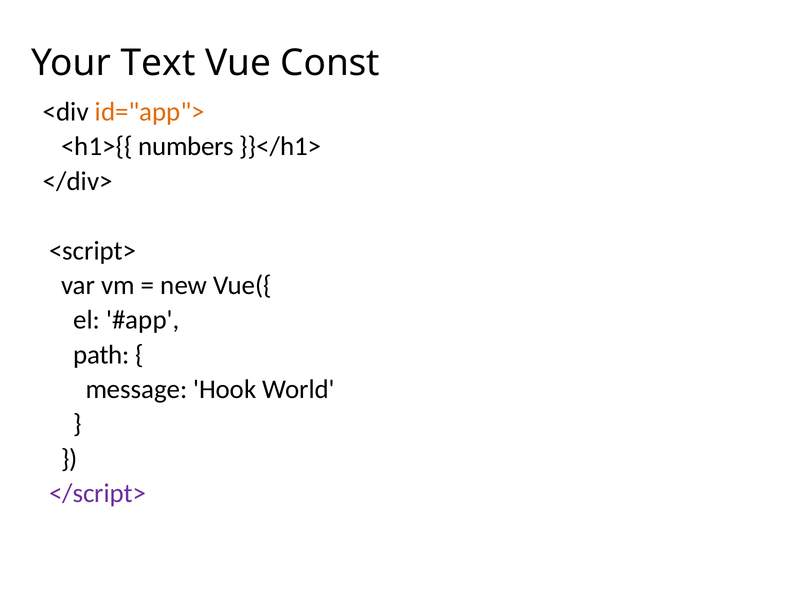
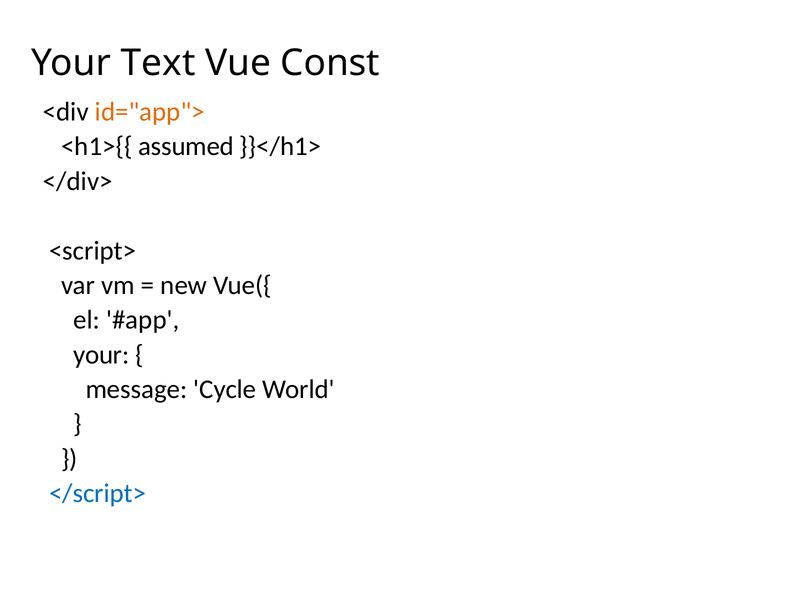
numbers: numbers -> assumed (186, 147)
path: path -> your (101, 355)
Hook: Hook -> Cycle (225, 389)
</script> colour: purple -> blue (98, 493)
